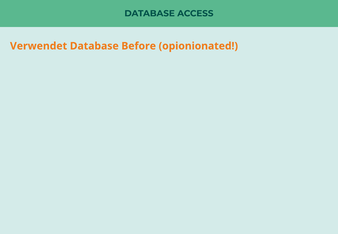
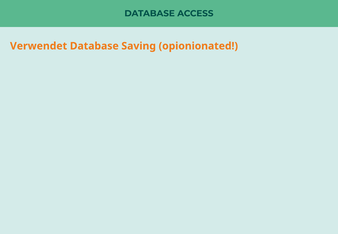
Before: Before -> Saving (139, 46)
